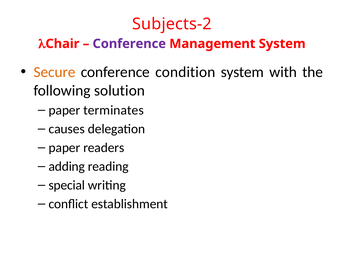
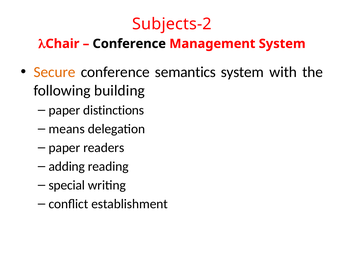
Conference colour: purple -> black (129, 44)
condition: condition -> semantics (185, 72)
solution: solution -> building (119, 91)
terminates: terminates -> distinctions (114, 110)
causes: causes -> means (67, 129)
